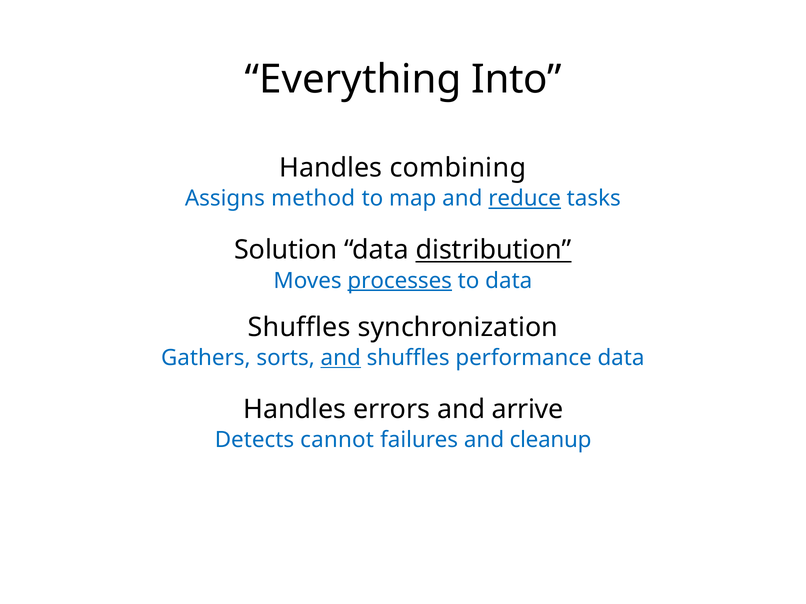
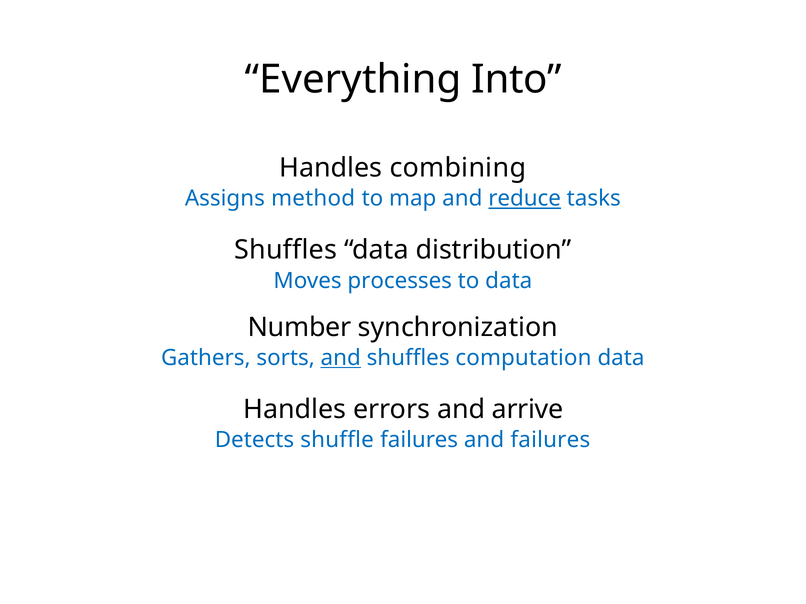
Solution: Solution -> Shuffles (286, 250)
distribution underline: present -> none (494, 250)
processes underline: present -> none (400, 281)
Shuffles: Shuffles -> Number (300, 328)
performance: performance -> computation (523, 358)
cannot: cannot -> shuffle (337, 440)
and cleanup: cleanup -> failures (550, 440)
